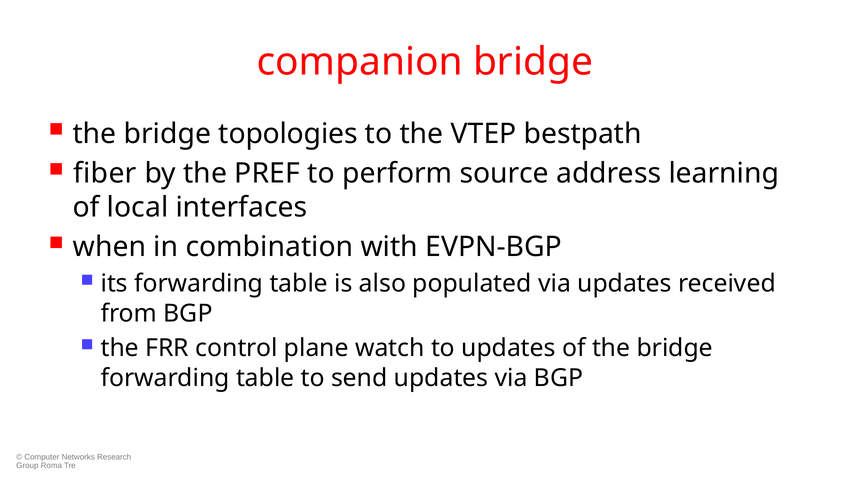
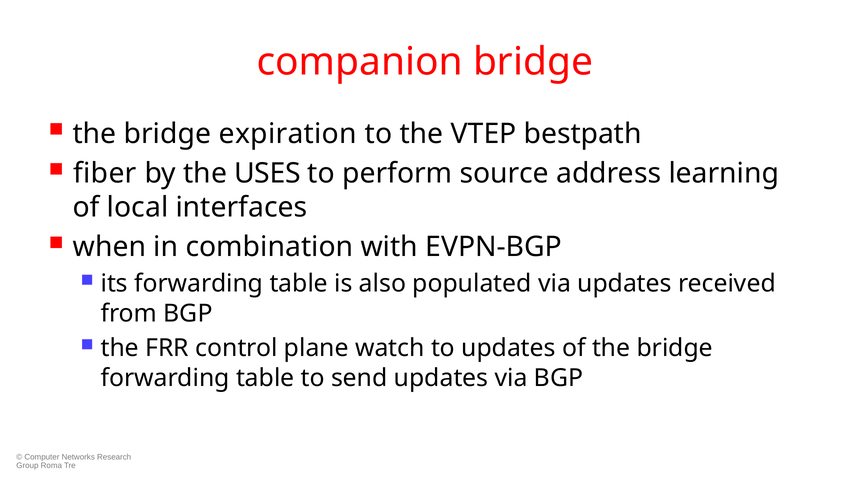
topologies: topologies -> expiration (288, 134)
PREF: PREF -> USES (267, 173)
